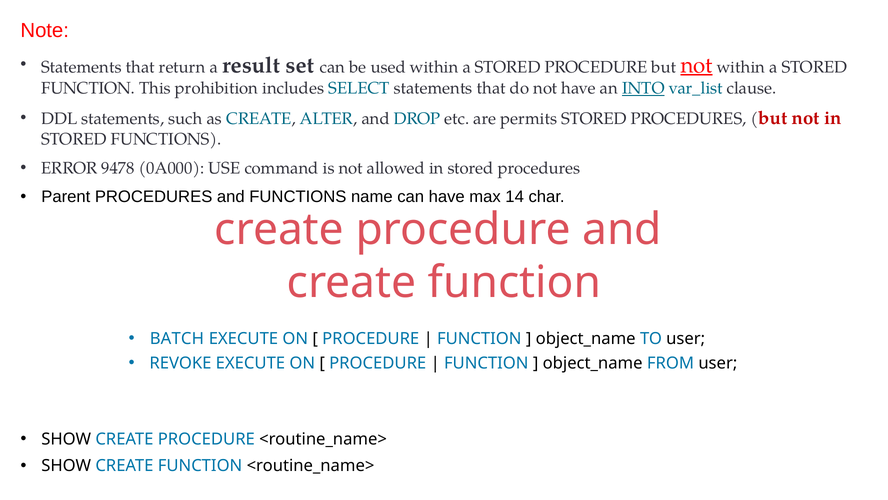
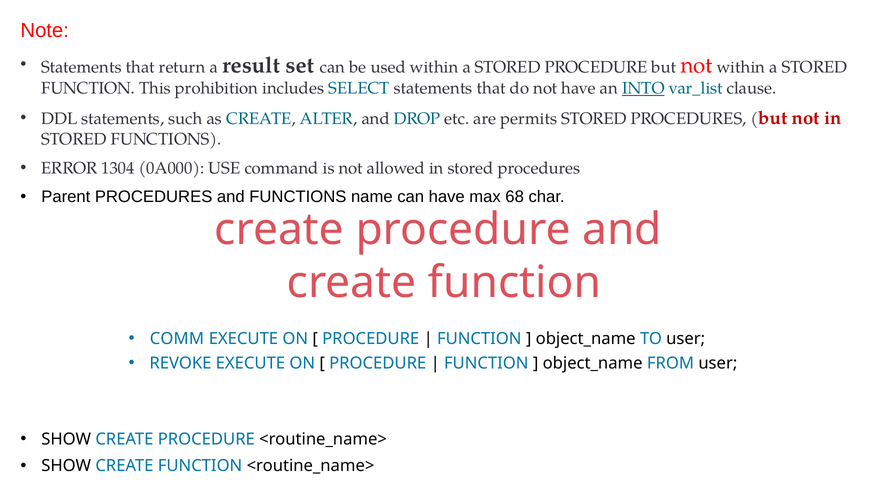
not underline: present -> none (697, 65)
9478: 9478 -> 1304 (118, 168)
14: 14 -> 68 (515, 197)
BATCH: BATCH -> COMM (177, 338)
